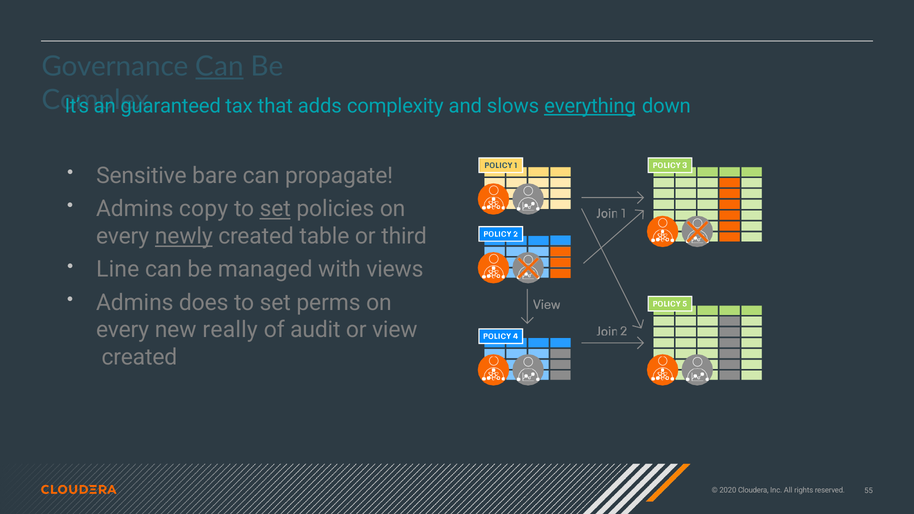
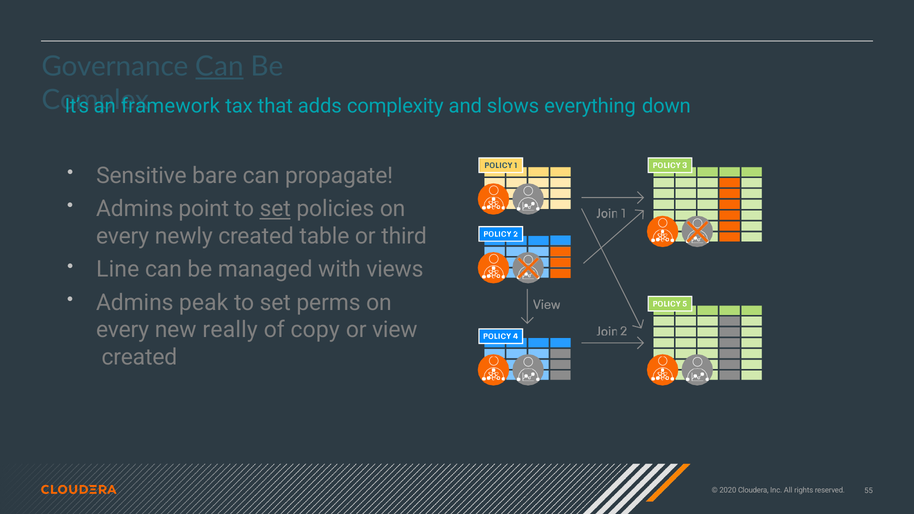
guaranteed: guaranteed -> framework (170, 106)
everything underline: present -> none (590, 106)
copy: copy -> point (204, 209)
newly underline: present -> none (184, 236)
does: does -> peak (204, 303)
audit: audit -> copy (315, 330)
